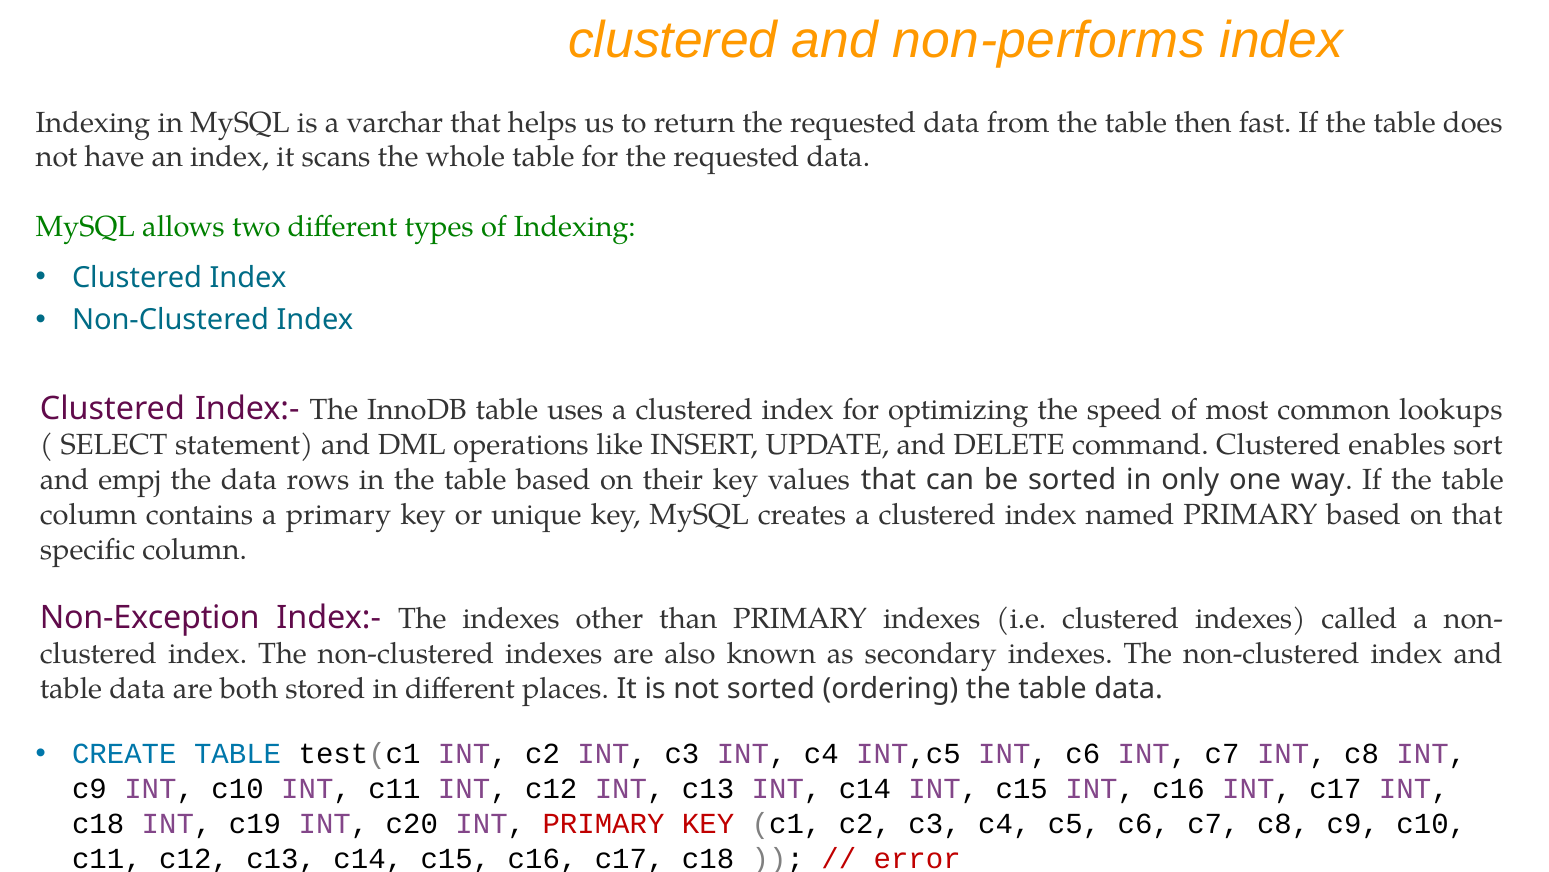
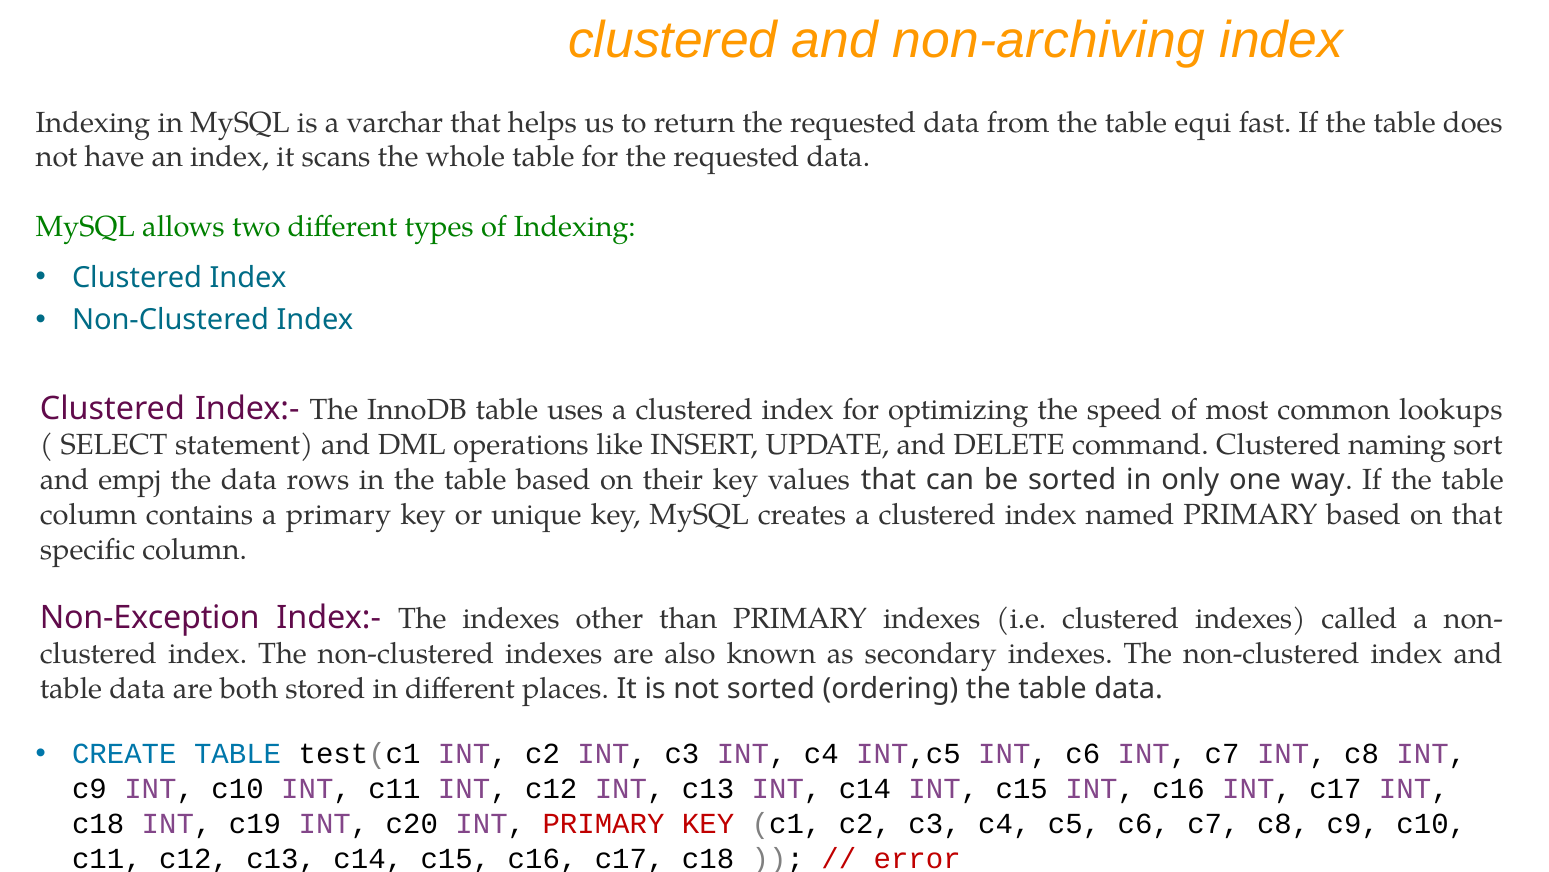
non-performs: non-performs -> non-archiving (1049, 40)
then: then -> equi (1203, 122)
enables: enables -> naming (1397, 445)
